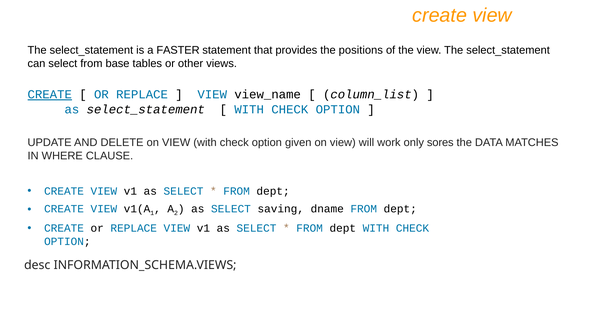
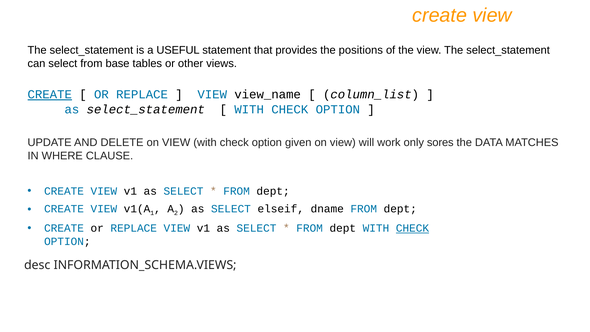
FASTER: FASTER -> USEFUL (178, 50)
saving: saving -> elseif (281, 209)
CHECK underline: none -> present (412, 228)
